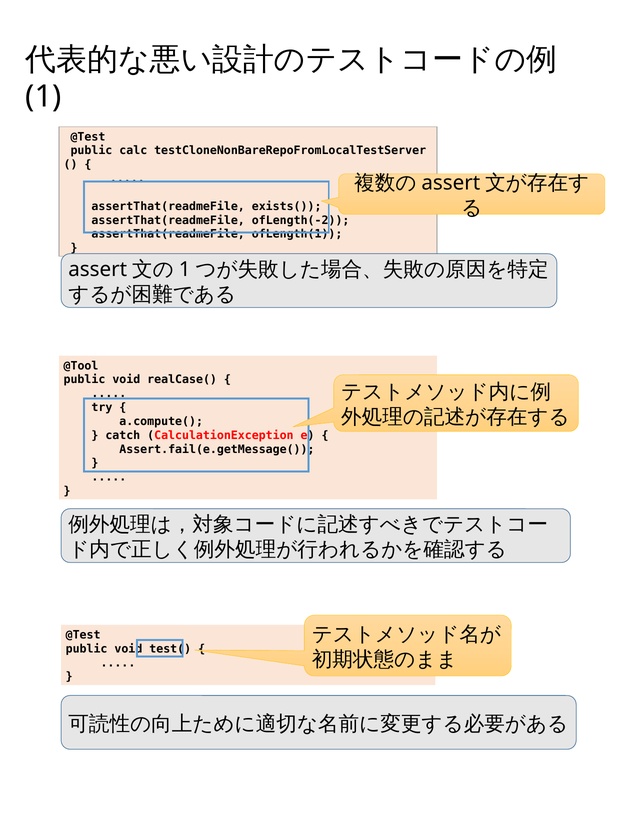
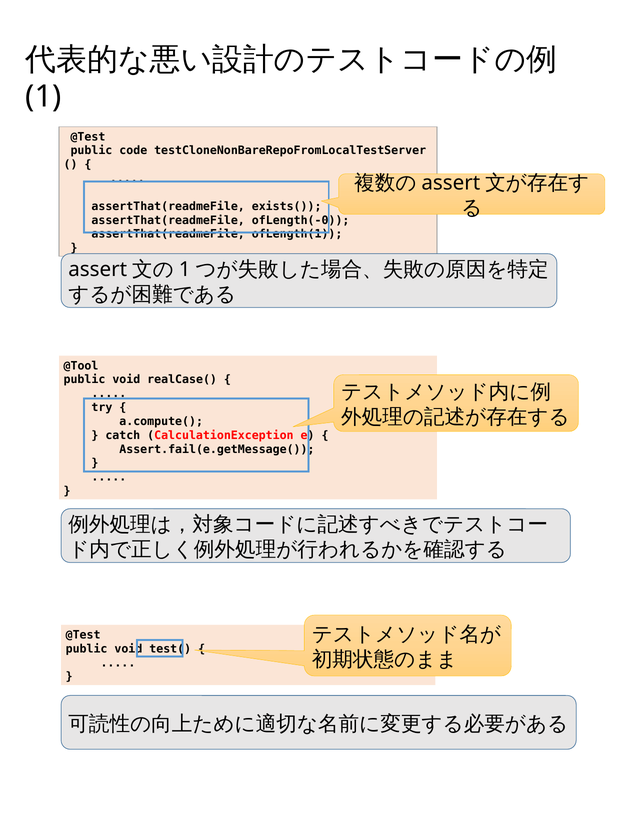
calc: calc -> code (133, 151)
ofLength(-2: ofLength(-2 -> ofLength(-0 (301, 220)
